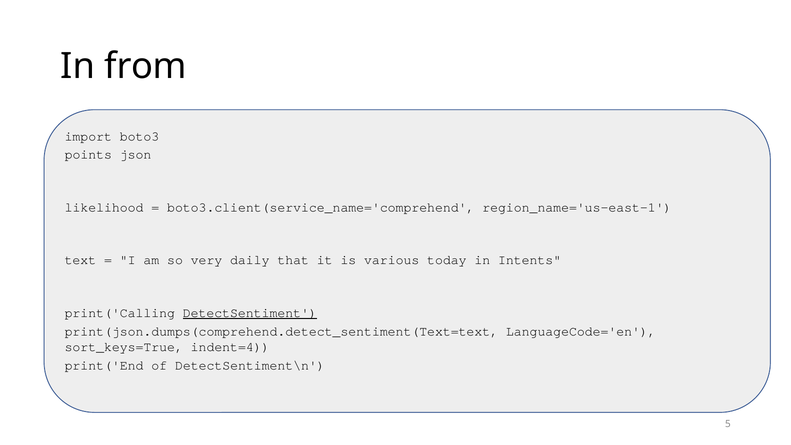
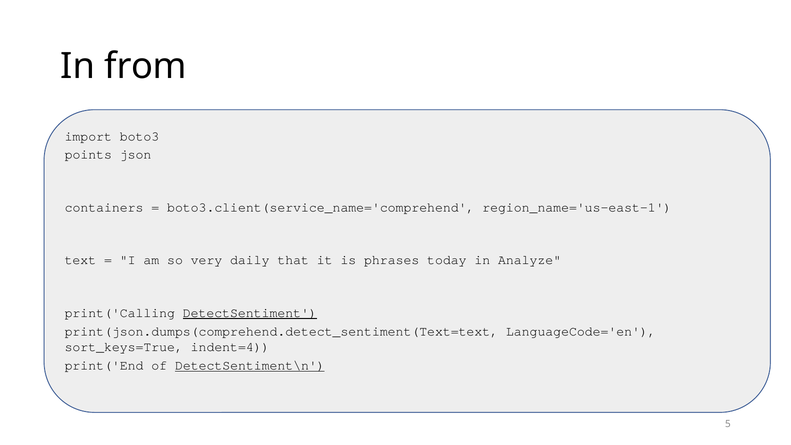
likelihood: likelihood -> containers (104, 207)
various: various -> phrases (392, 260)
Intents: Intents -> Analyze (530, 260)
DetectSentiment\n underline: none -> present (250, 365)
